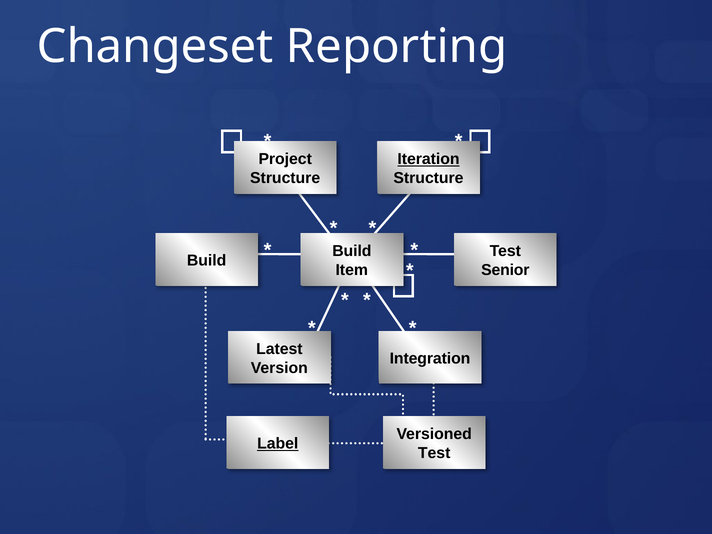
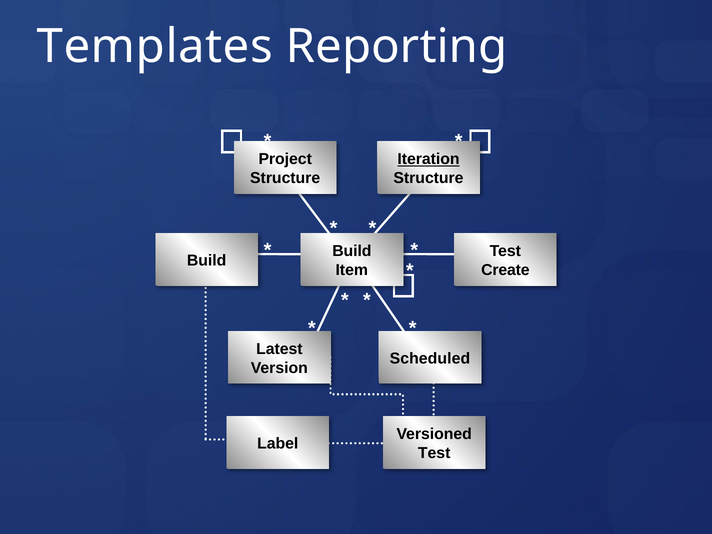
Changeset: Changeset -> Templates (155, 47)
Senior: Senior -> Create (505, 270)
Integration: Integration -> Scheduled (430, 359)
Label underline: present -> none (278, 444)
